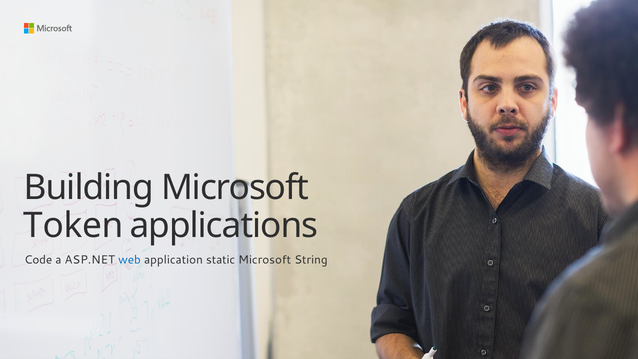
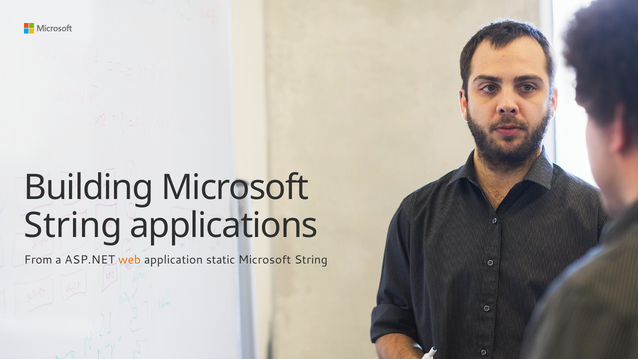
Token: Token -> String (73, 226)
Code: Code -> From (38, 260)
web colour: blue -> orange (130, 260)
